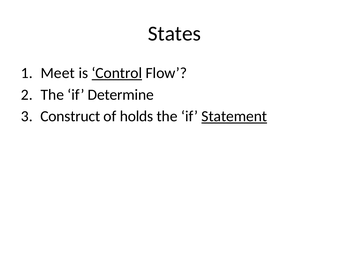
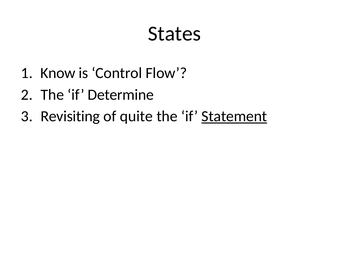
Meet: Meet -> Know (58, 73)
Control underline: present -> none (117, 73)
Construct: Construct -> Revisiting (70, 117)
holds: holds -> quite (136, 117)
